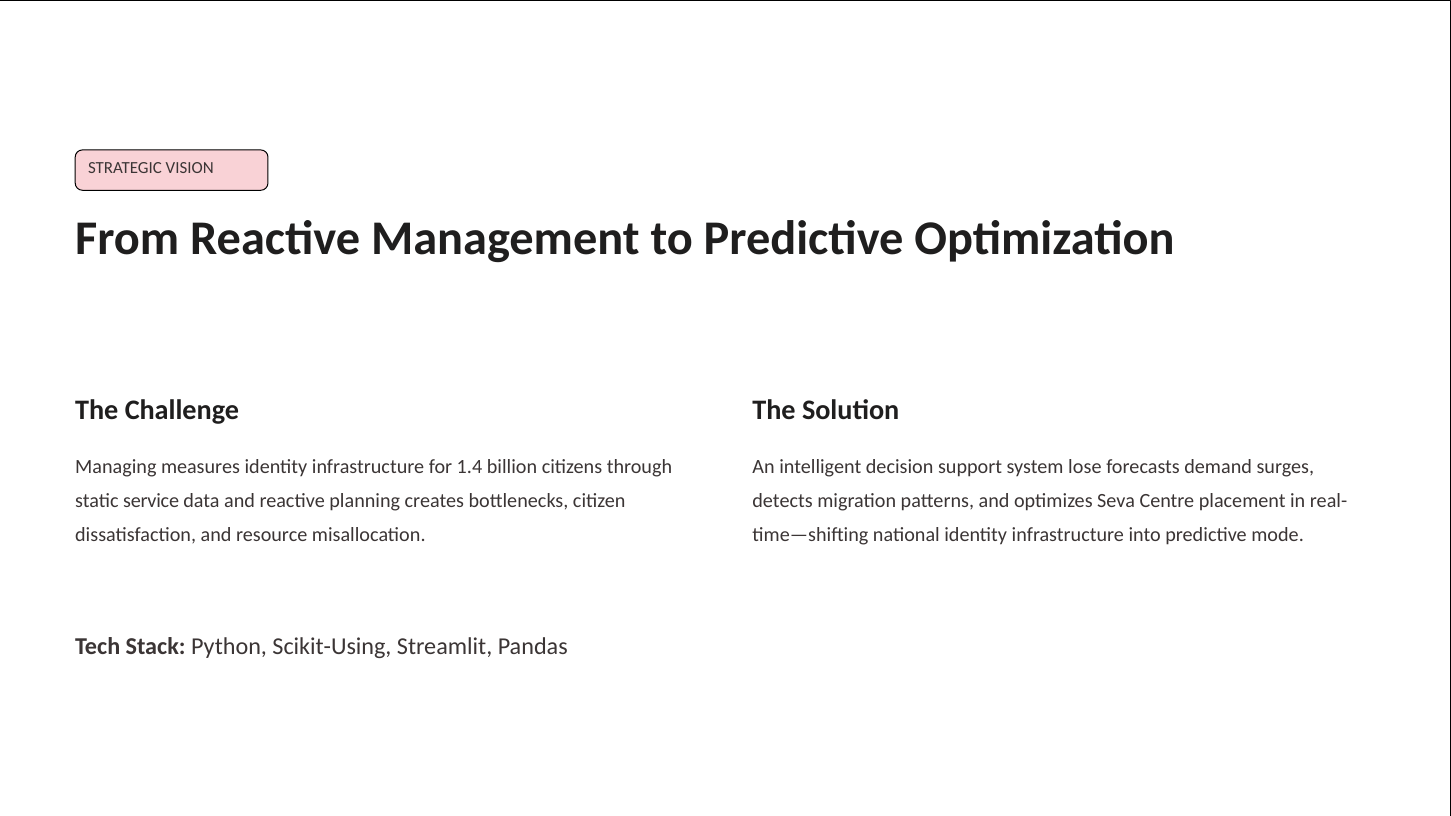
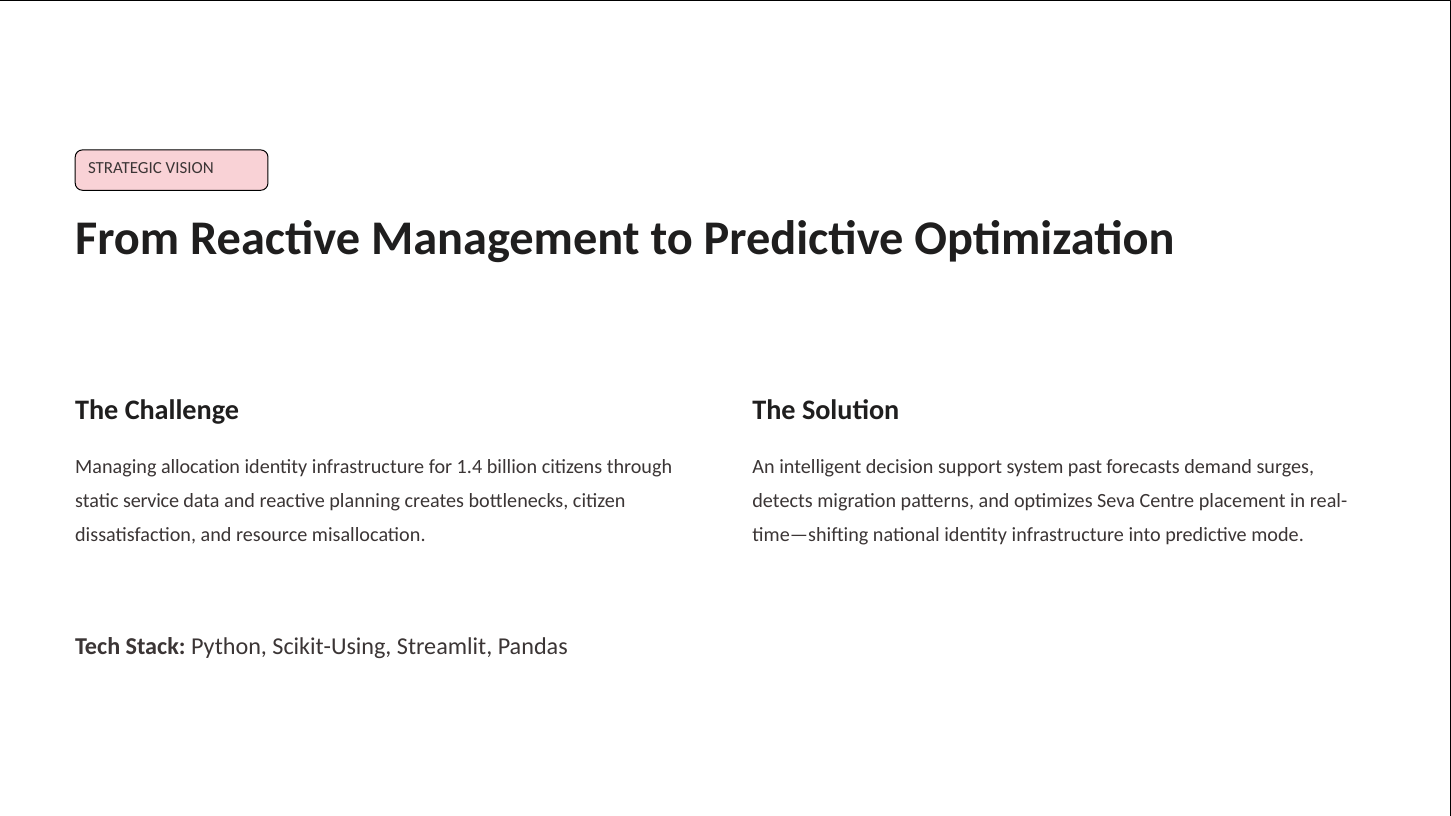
measures: measures -> allocation (201, 467)
lose: lose -> past (1085, 467)
